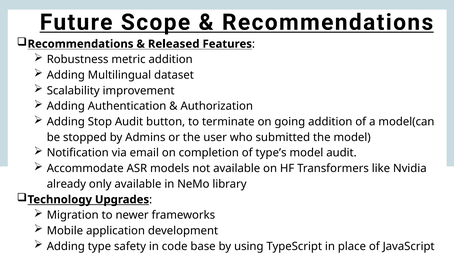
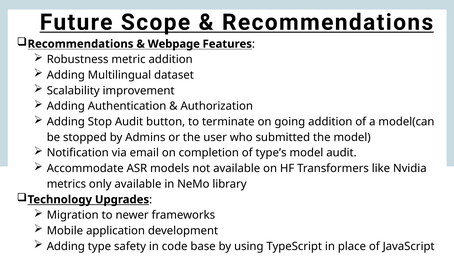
Released: Released -> Webpage (174, 44)
already: already -> metrics (66, 184)
